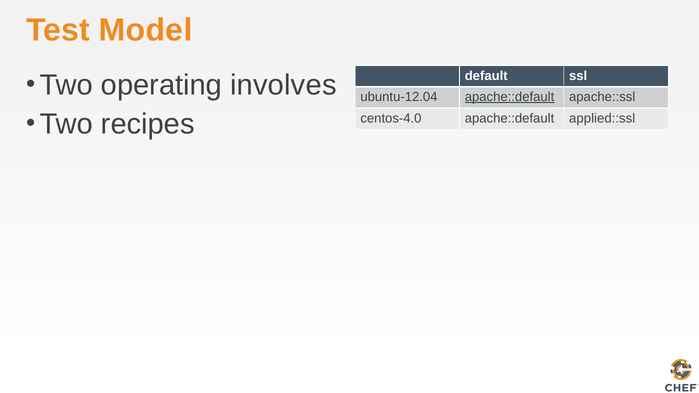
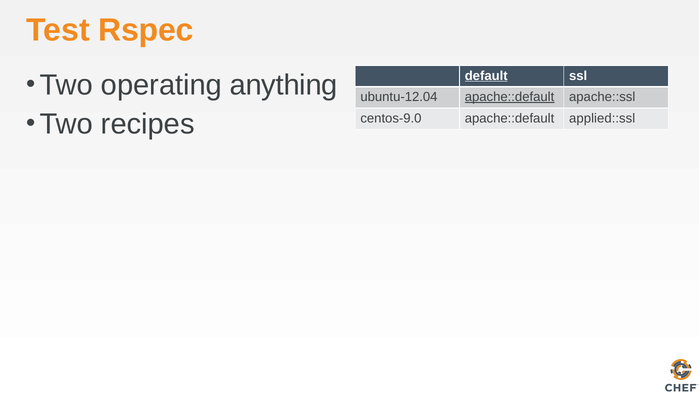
Model: Model -> Rspec (146, 30)
default underline: none -> present (486, 76)
involves: involves -> anything (284, 85)
centos-4.0: centos-4.0 -> centos-9.0 (391, 118)
